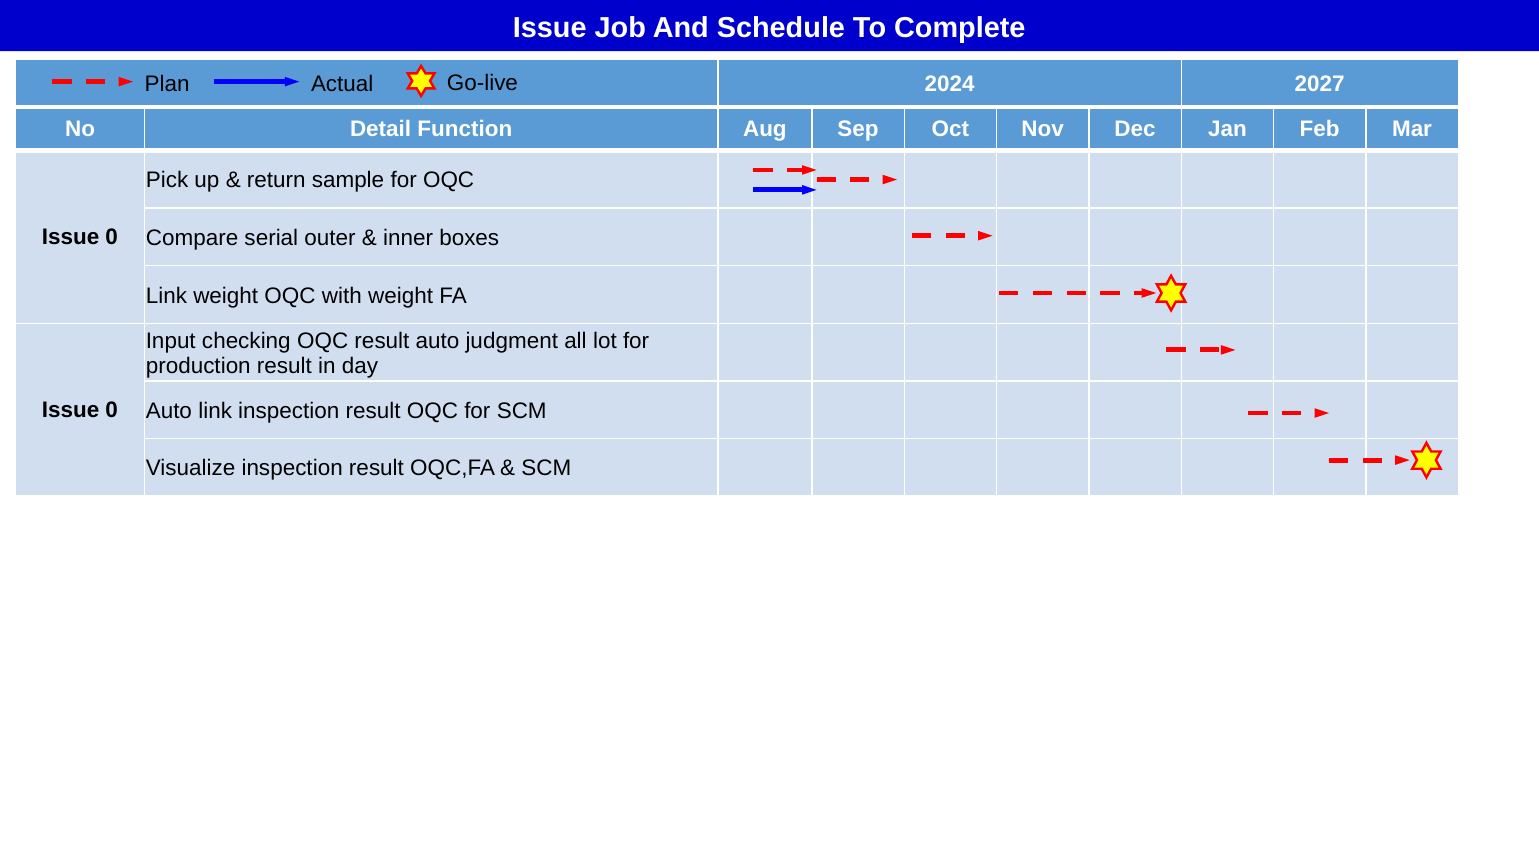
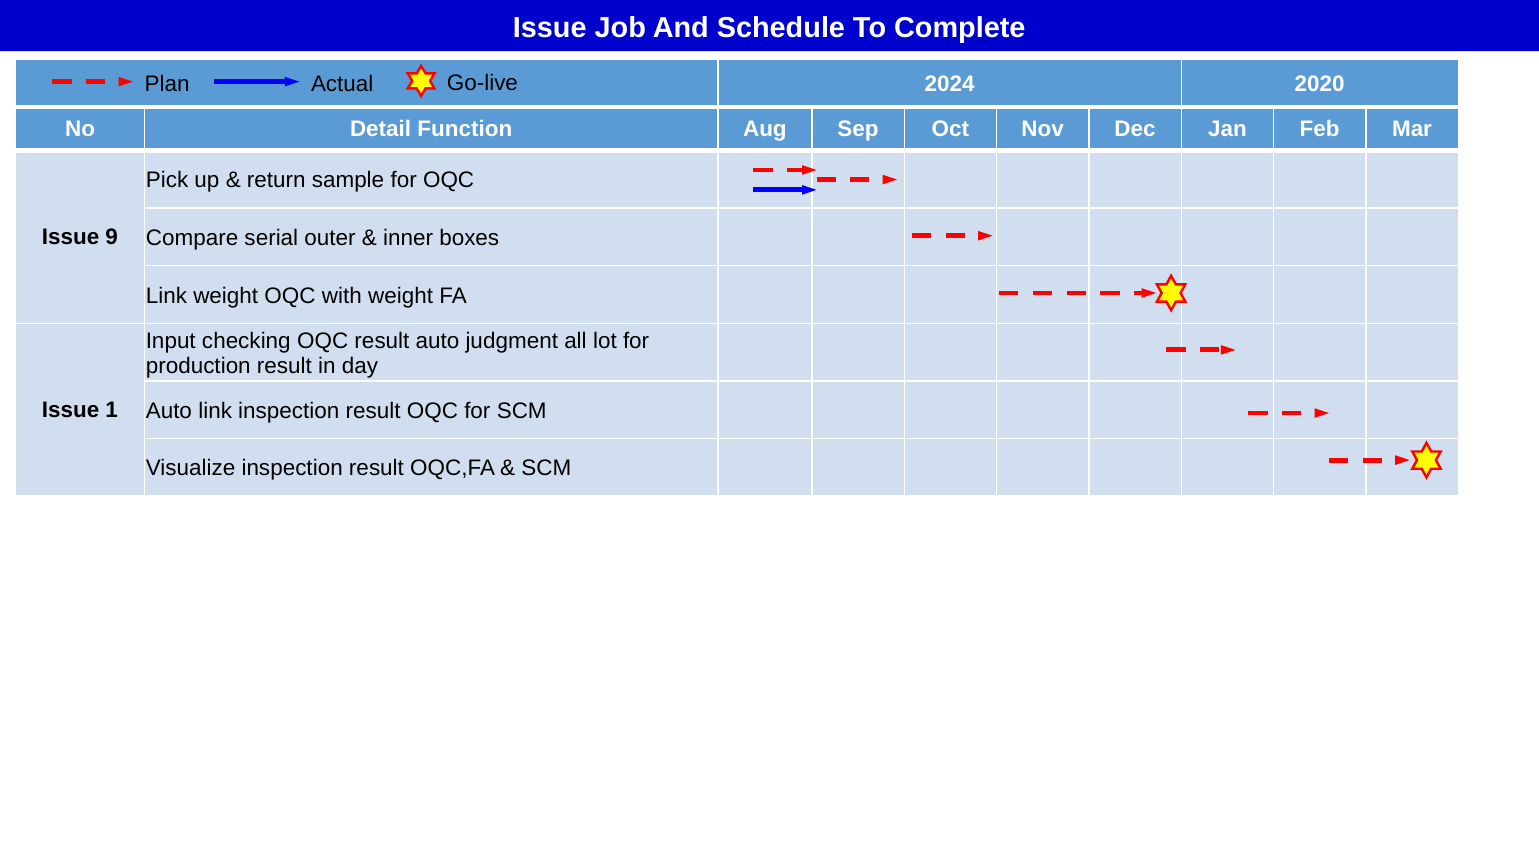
2027: 2027 -> 2020 (1320, 84)
0: 0 -> 9 (112, 237)
0: 0 -> 1 (112, 410)
